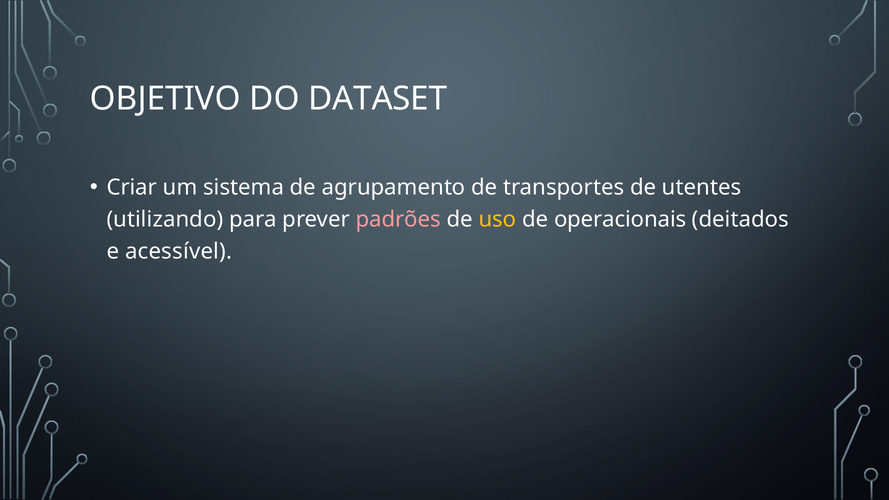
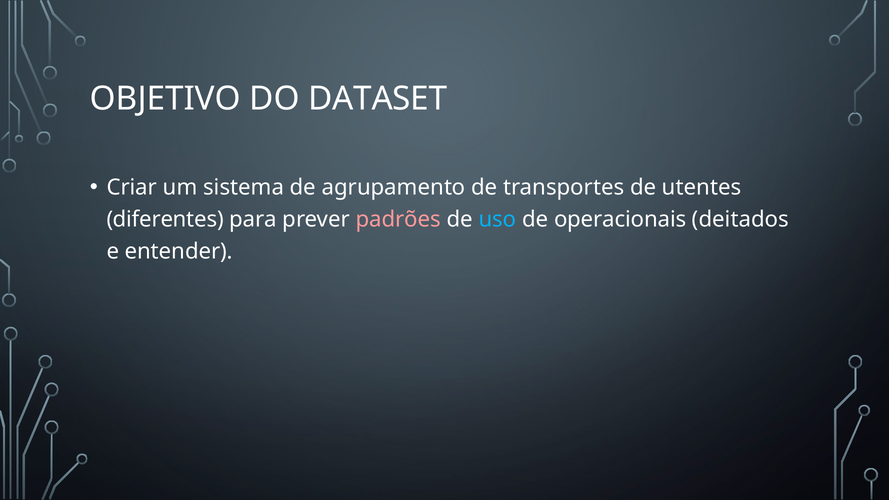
utilizando: utilizando -> diferentes (165, 220)
uso colour: yellow -> light blue (497, 220)
acessível: acessível -> entender (179, 252)
